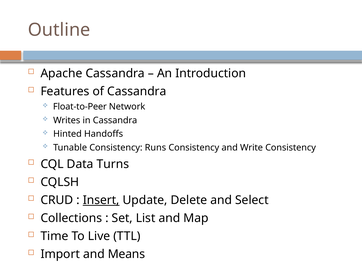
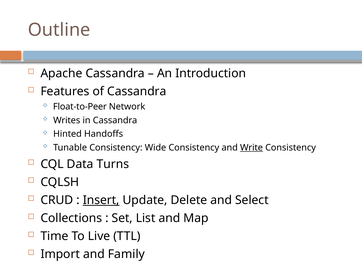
Runs: Runs -> Wide (155, 147)
Write underline: none -> present (251, 147)
Means: Means -> Family (126, 254)
